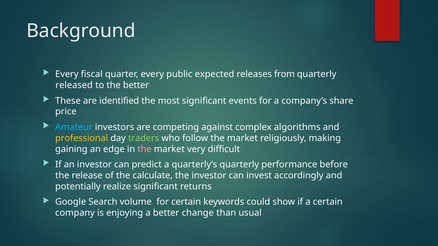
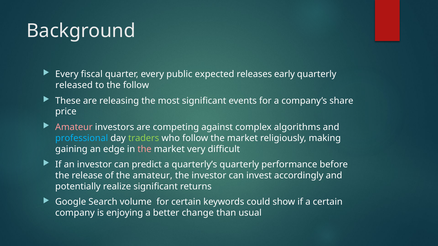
from: from -> early (285, 74)
the better: better -> follow (136, 85)
identified: identified -> releasing (119, 101)
Amateur colour: light blue -> pink (74, 127)
professional colour: yellow -> light blue (82, 138)
the calculate: calculate -> amateur (153, 176)
